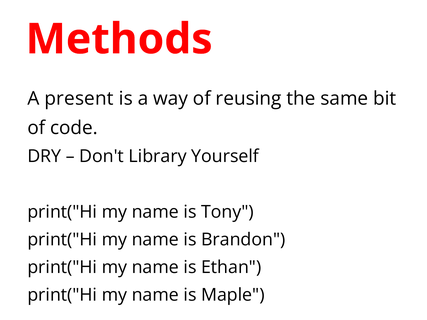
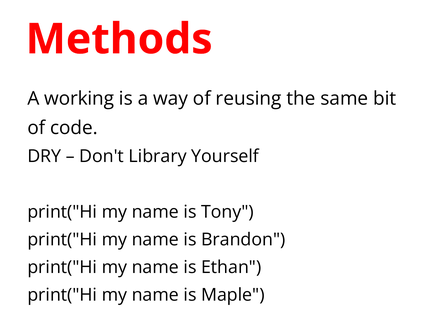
present: present -> working (79, 99)
